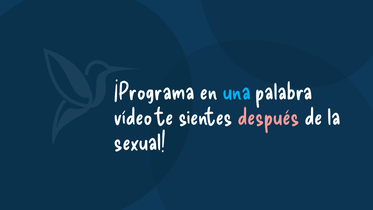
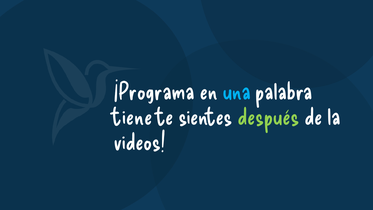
vídeo: vídeo -> tiene (133, 117)
después colour: pink -> light green (269, 117)
sexual: sexual -> videos (140, 142)
